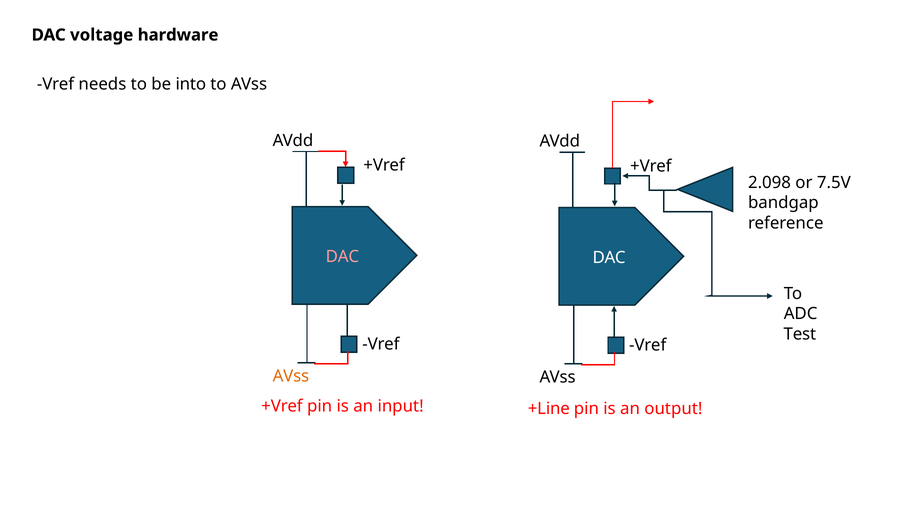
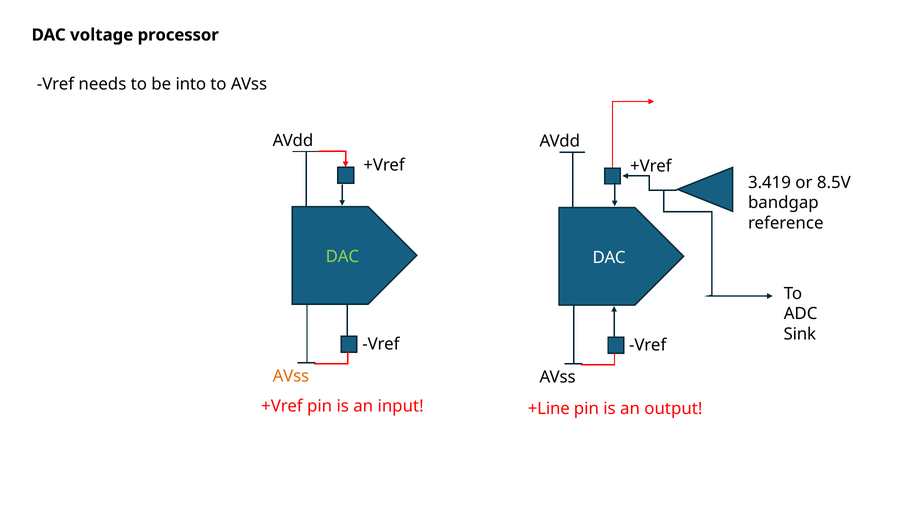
hardware: hardware -> processor (178, 35)
2.098: 2.098 -> 3.419 (770, 183)
7.5V: 7.5V -> 8.5V (834, 183)
DAC colour: pink -> light green (342, 256)
Test: Test -> Sink (800, 334)
